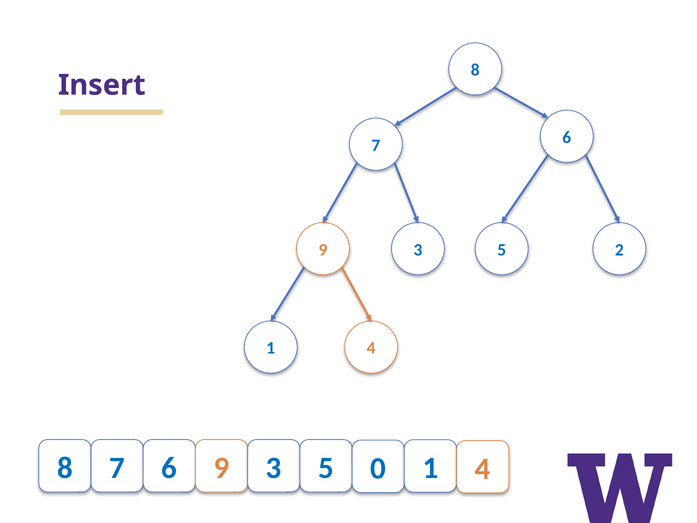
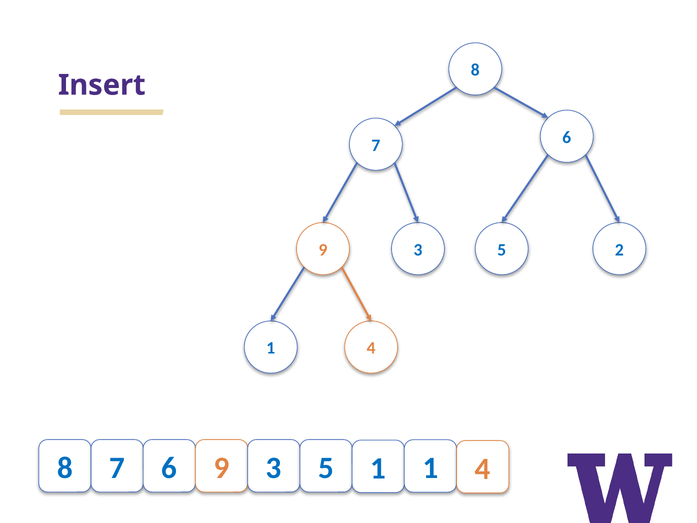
0: 0 -> 1 (378, 468)
